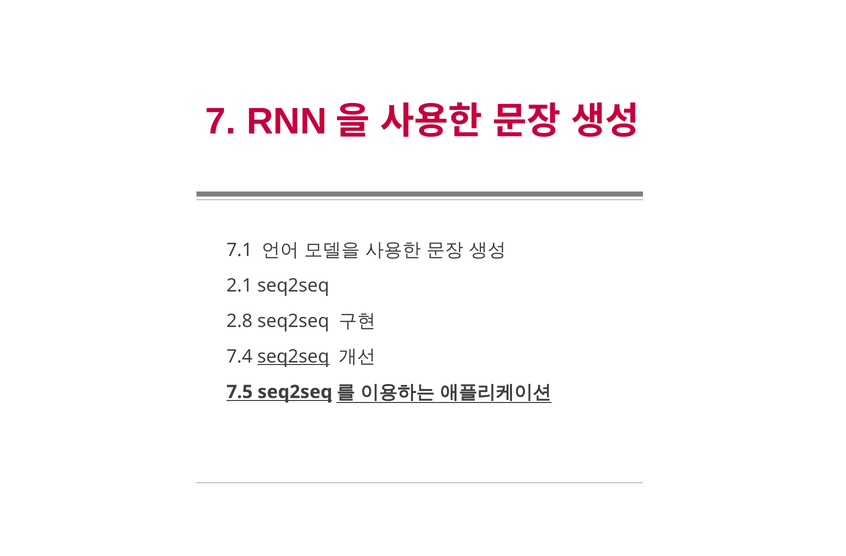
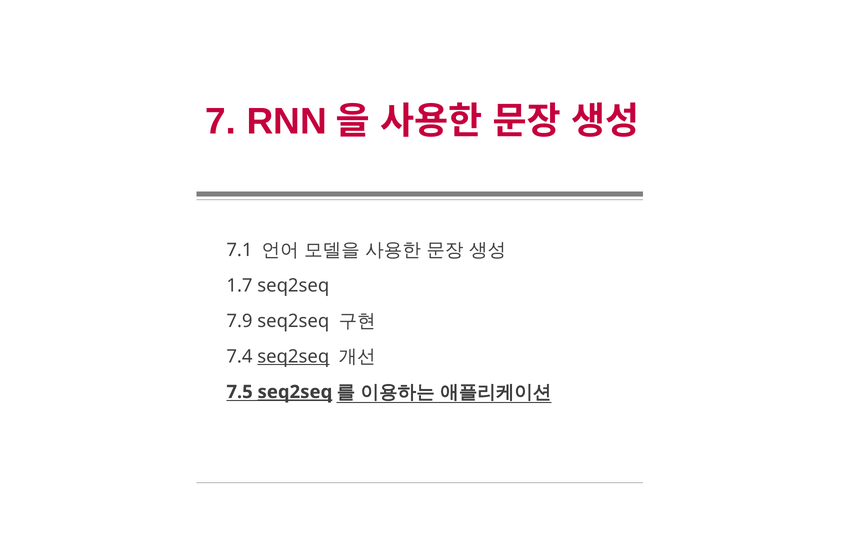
2.1: 2.1 -> 1.7 (240, 285)
2.8: 2.8 -> 7.9 (240, 321)
seq2seq underline: none -> present (295, 392)
